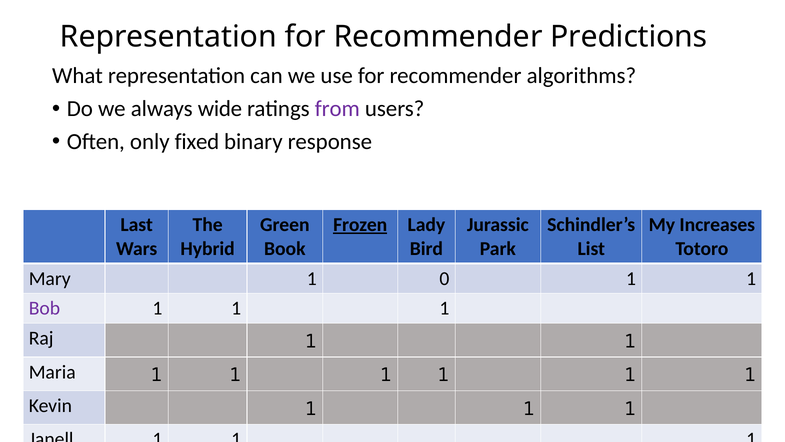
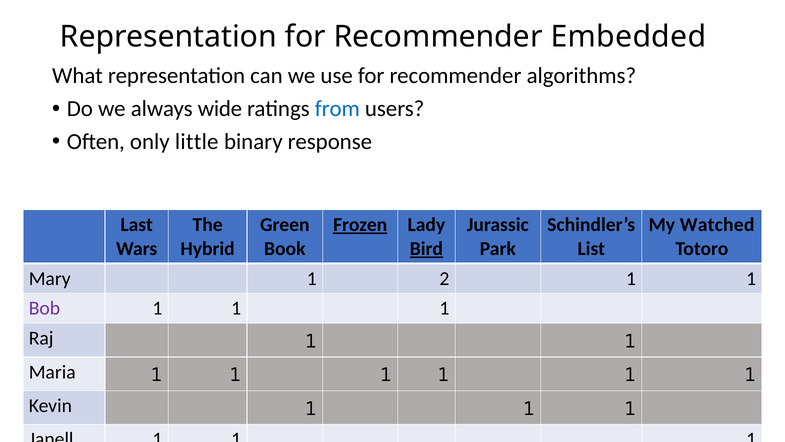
Predictions: Predictions -> Embedded (628, 37)
from colour: purple -> blue (337, 109)
fixed: fixed -> little (197, 142)
Increases: Increases -> Watched (717, 225)
Bird underline: none -> present (426, 248)
0: 0 -> 2 (444, 278)
